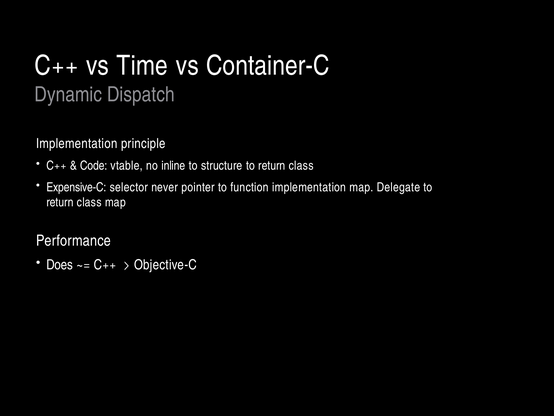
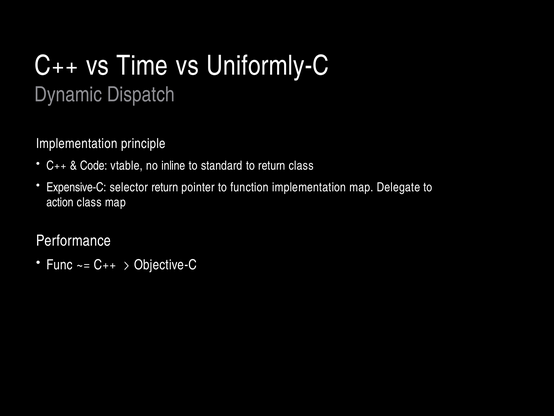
Container-C: Container-C -> Uniformly-C (268, 66)
structure: structure -> standard (222, 166)
selector never: never -> return (165, 187)
return: return -> action (60, 202)
Does: Does -> Func (59, 264)
